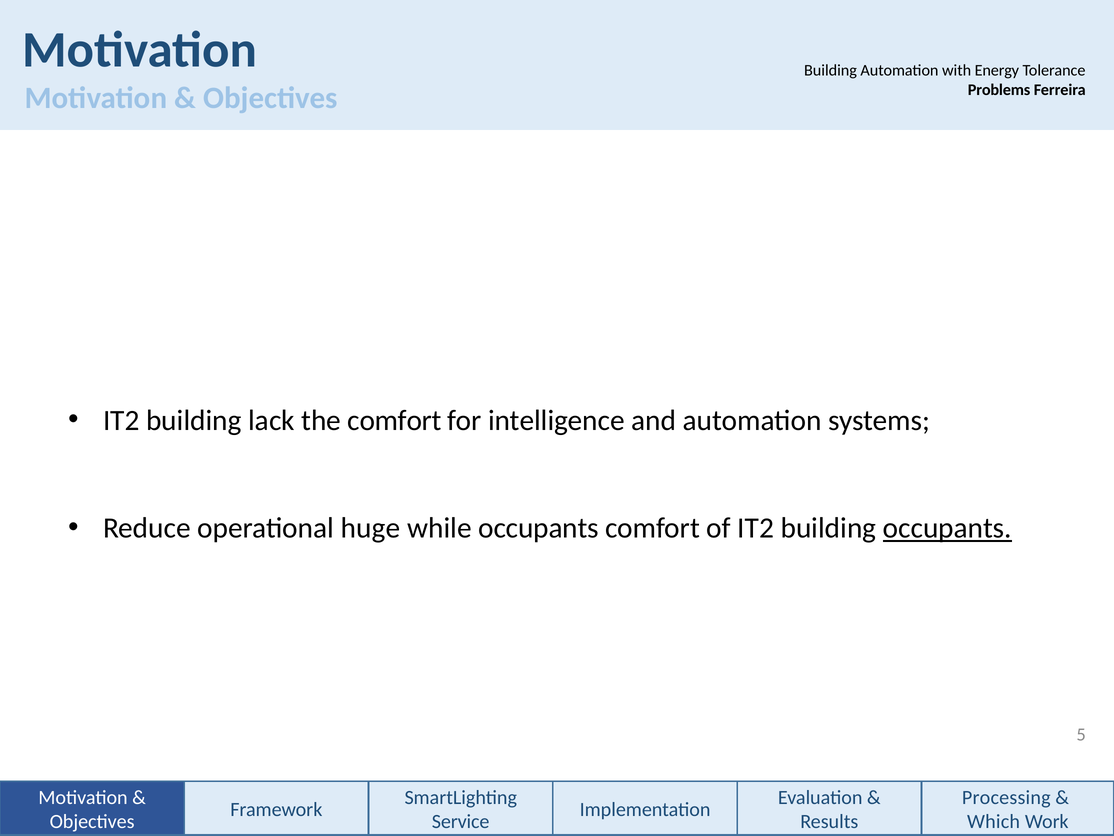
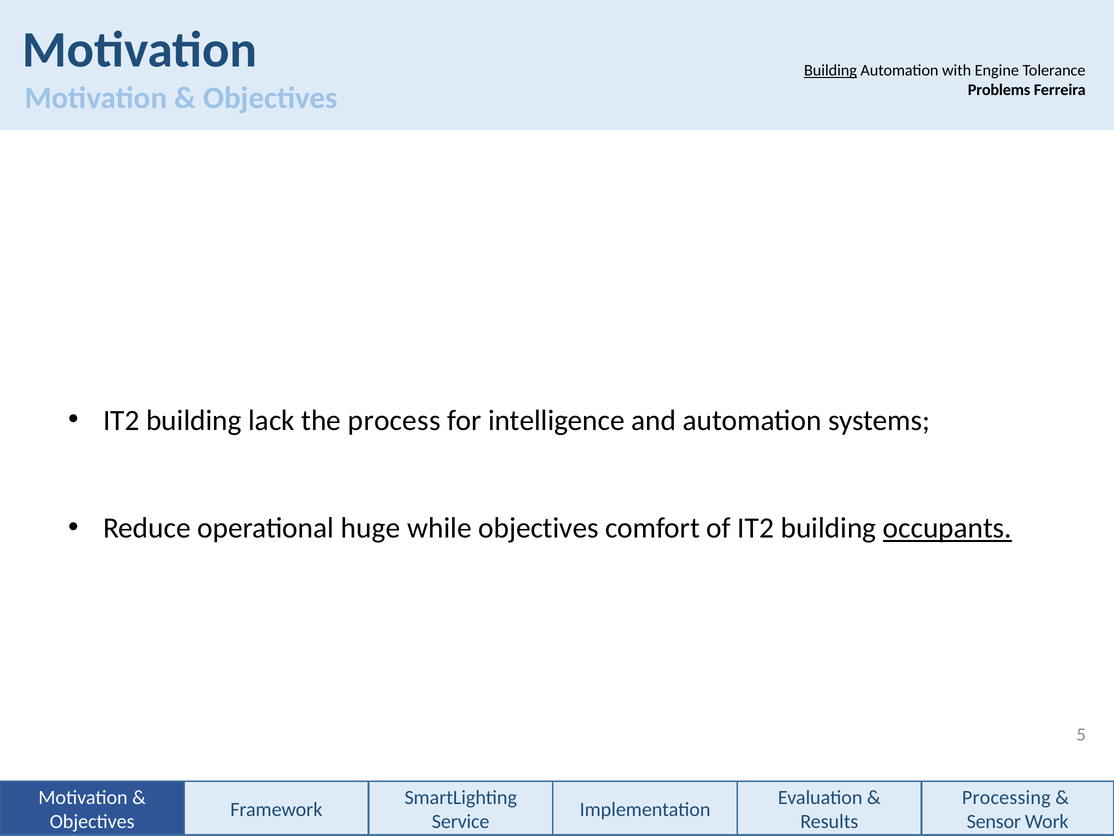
Building underline: none -> present (831, 70)
Energy: Energy -> Engine (997, 70)
the comfort: comfort -> process (394, 420)
while occupants: occupants -> objectives (538, 528)
Which: Which -> Sensor (994, 821)
